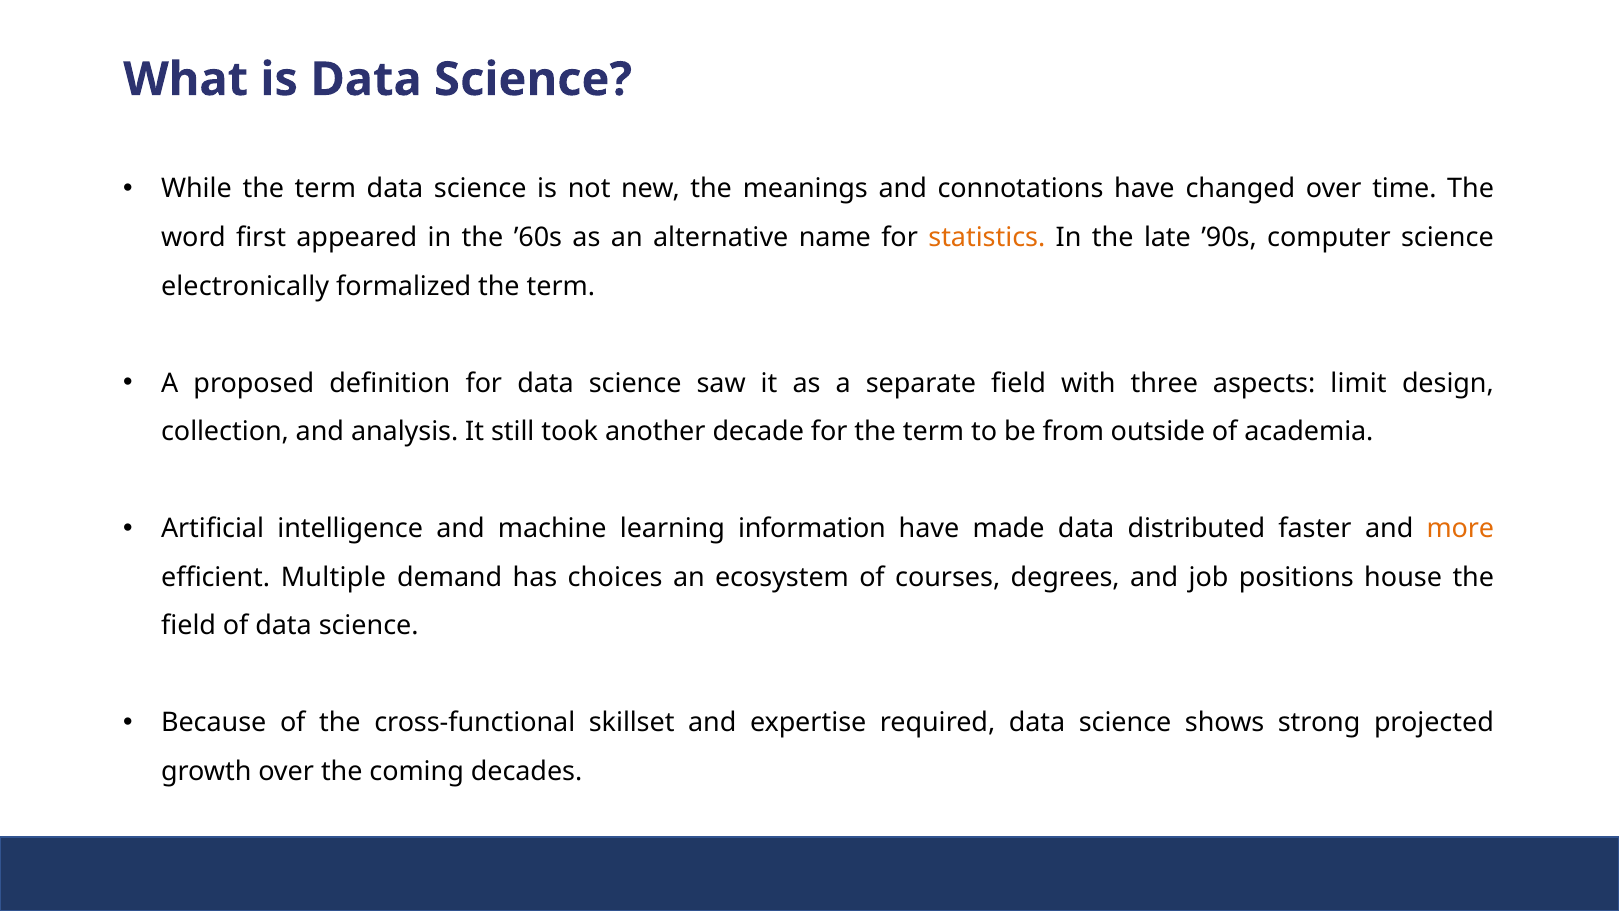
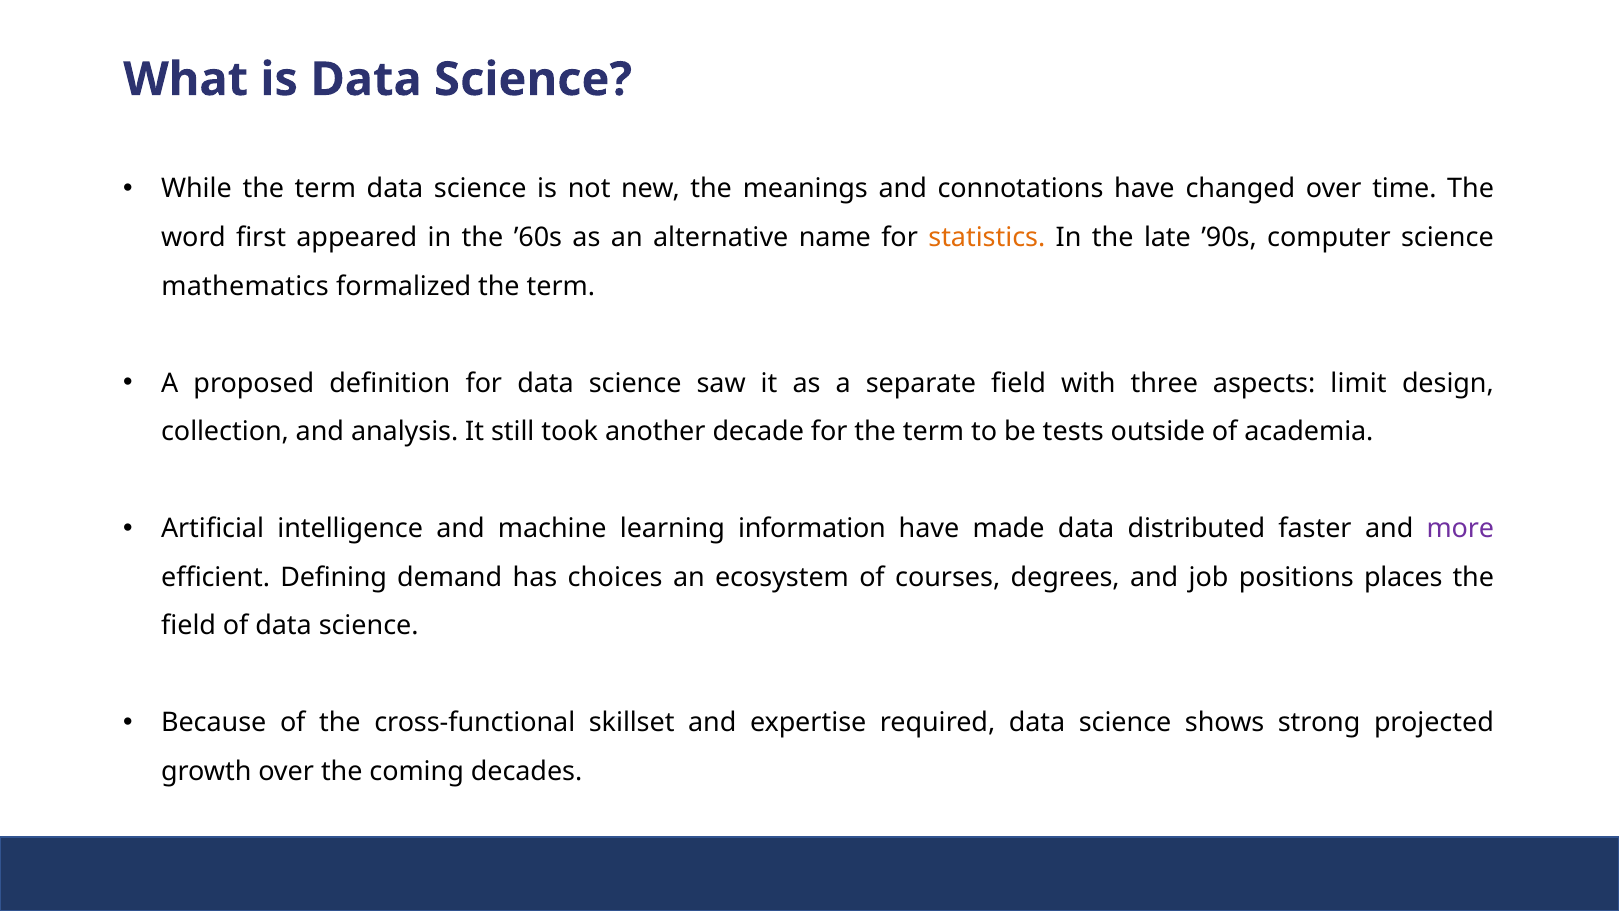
electronically: electronically -> mathematics (245, 286)
from: from -> tests (1073, 432)
more colour: orange -> purple (1460, 529)
Multiple: Multiple -> Defining (334, 577)
house: house -> places (1403, 577)
